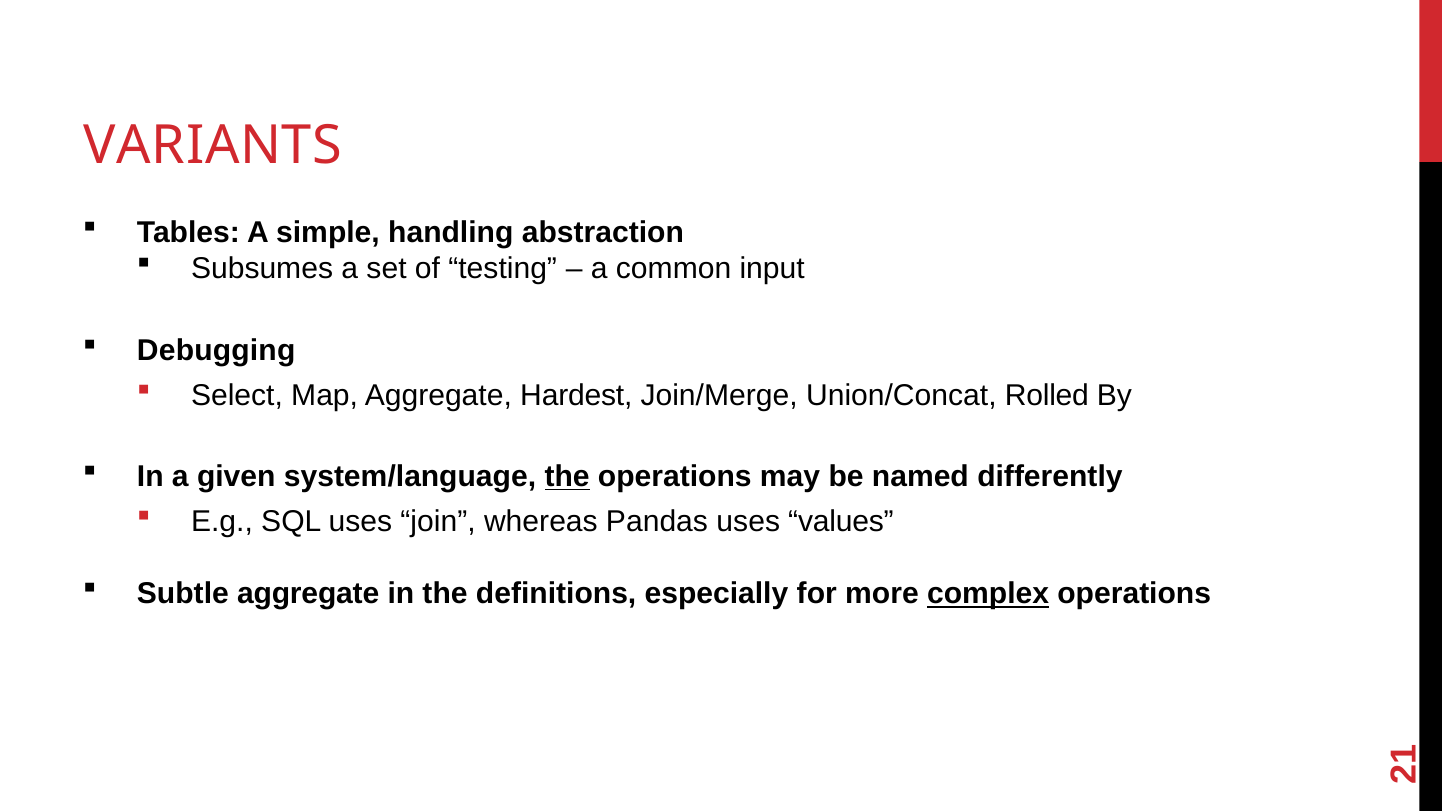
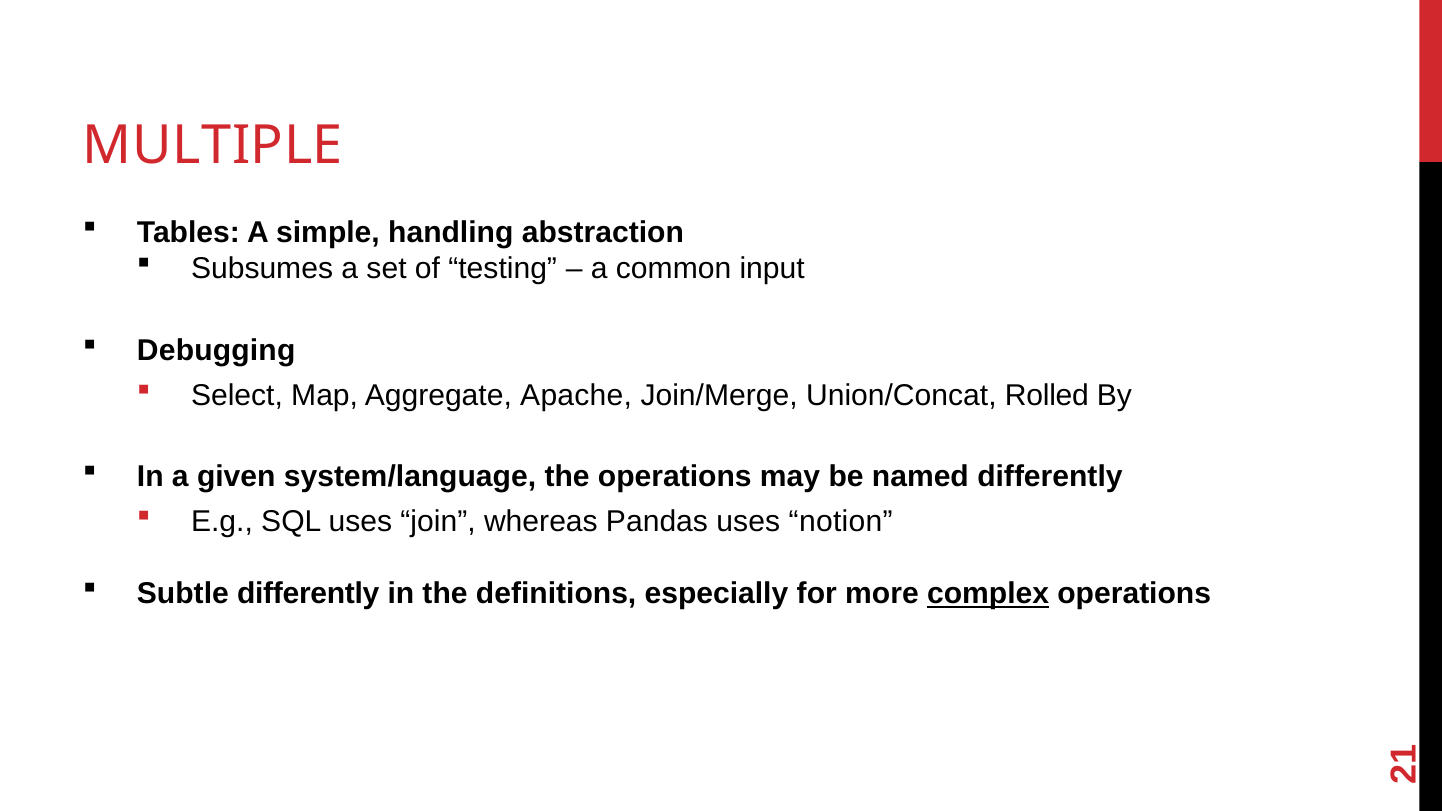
VARIANTS: VARIANTS -> MULTIPLE (213, 146)
Hardest: Hardest -> Apache (576, 395)
the underline: present -> none (567, 477)
values: values -> notion (841, 522)
Subtle aggregate: aggregate -> differently (308, 594)
